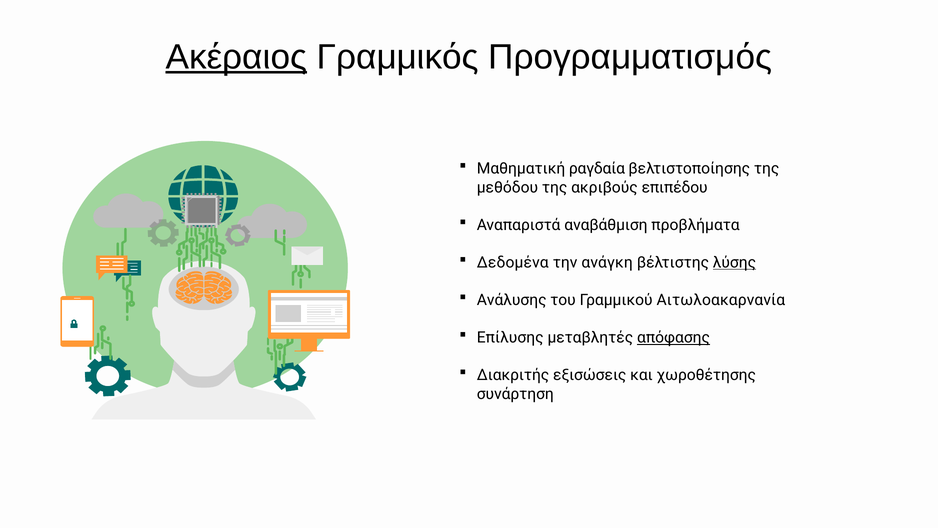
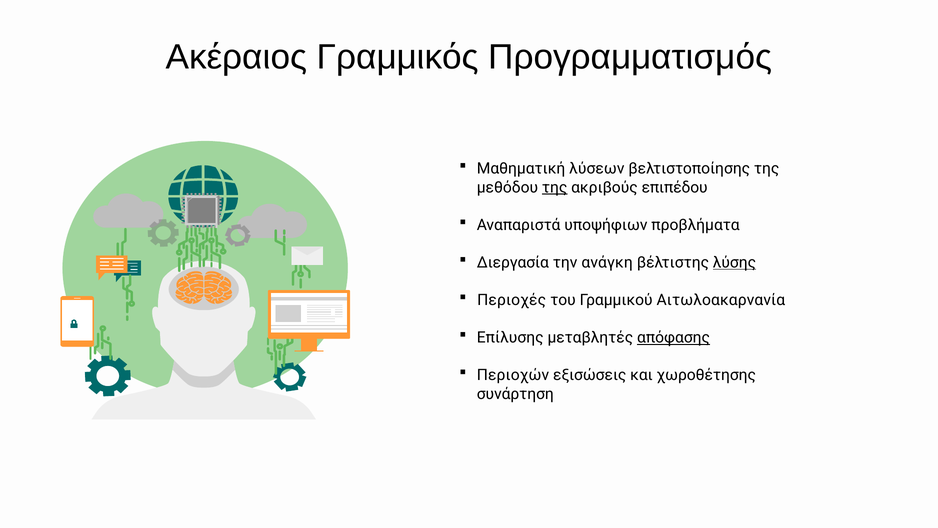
Ακέραιος underline: present -> none (236, 57)
ραγδαία: ραγδαία -> λύσεων (597, 169)
της underline: none -> present (555, 187)
αναβάθμιση: αναβάθμιση -> υποψήφιων (606, 225)
Δεδομένα: Δεδομένα -> Διεργασία (513, 262)
Ανάλυσης: Ανάλυσης -> Περιοχές (512, 300)
Διακριτής: Διακριτής -> Περιοχών (513, 375)
